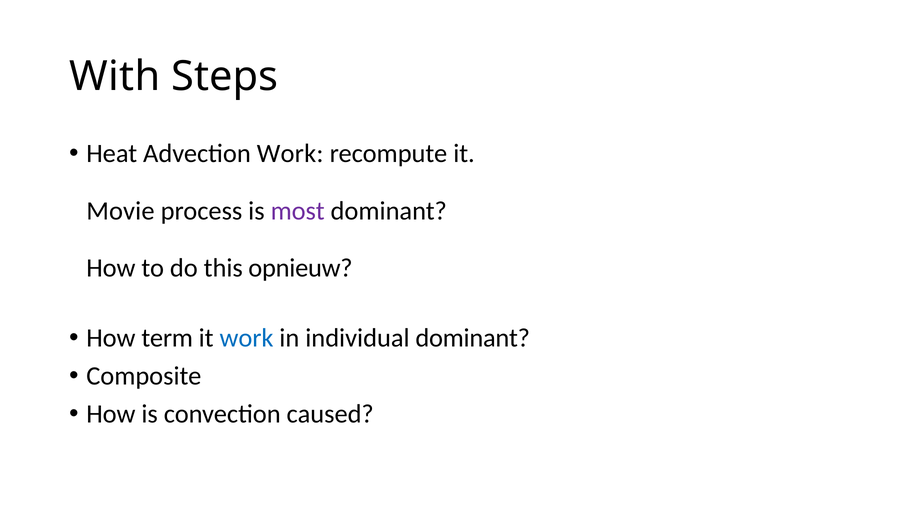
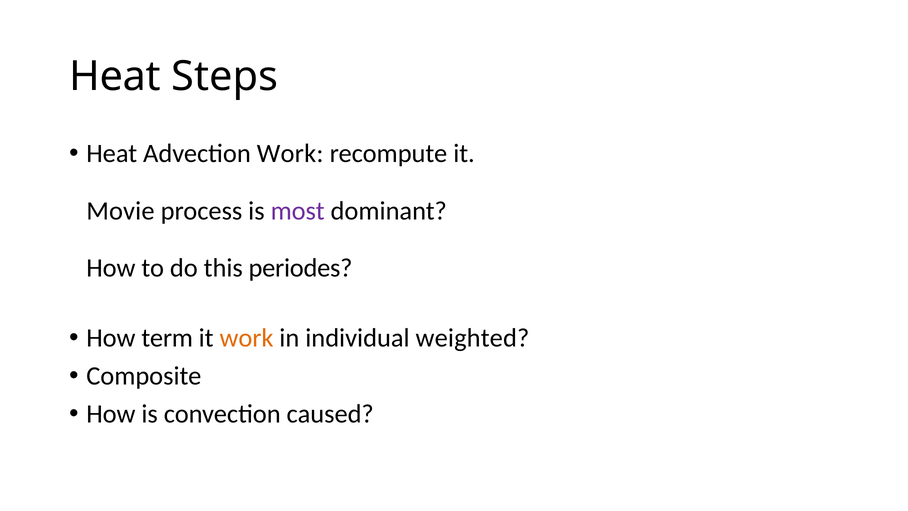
With: With -> Heat (115, 76)
opnieuw: opnieuw -> periodes (300, 268)
work colour: blue -> orange (247, 338)
individual dominant: dominant -> weighted (472, 338)
